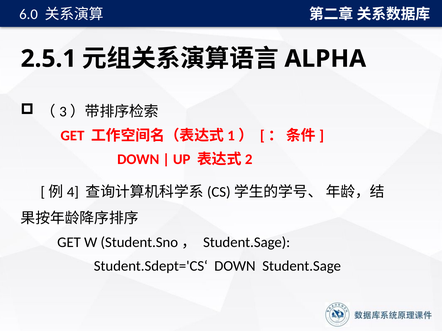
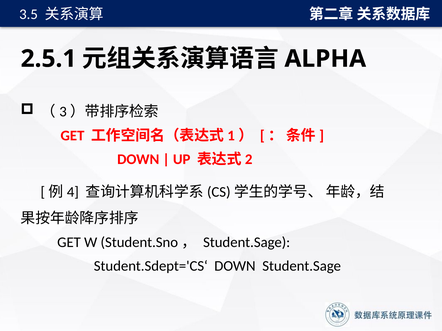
6.0: 6.0 -> 3.5 (29, 14)
